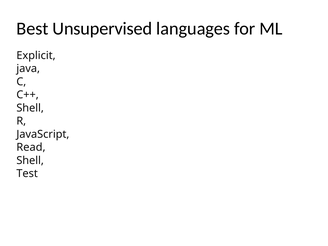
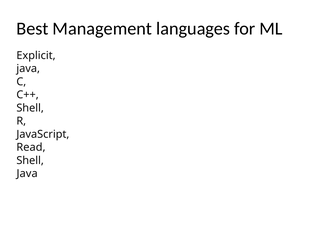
Unsupervised: Unsupervised -> Management (102, 29)
Test: Test -> Java (27, 174)
